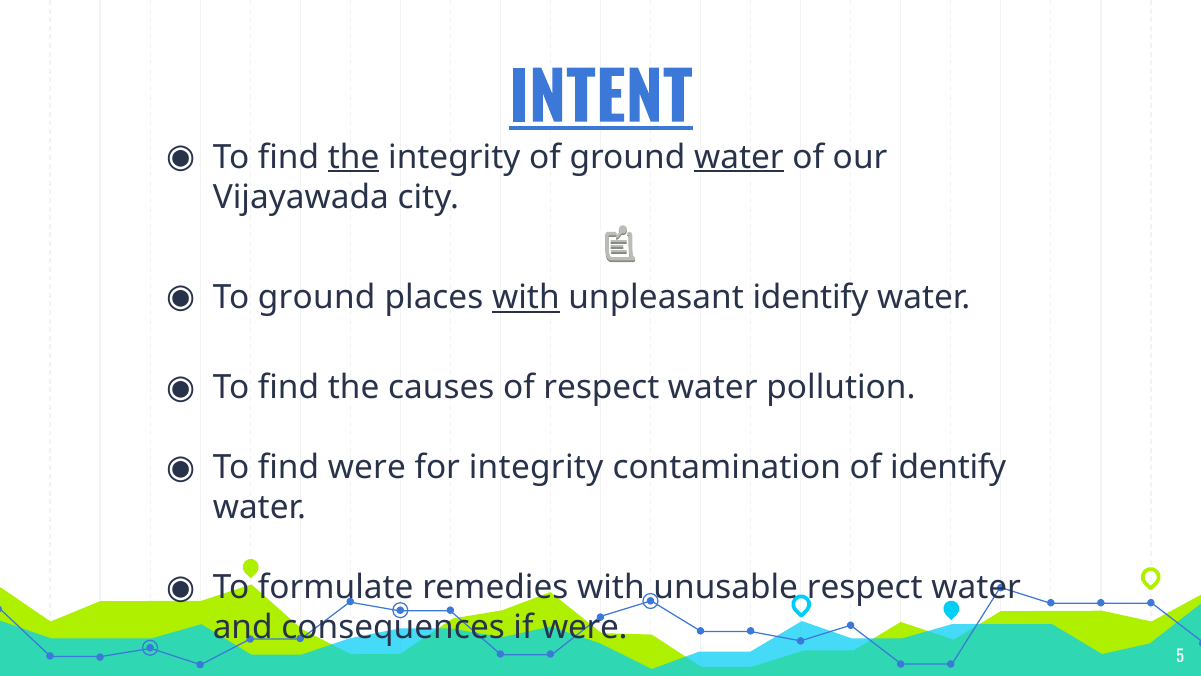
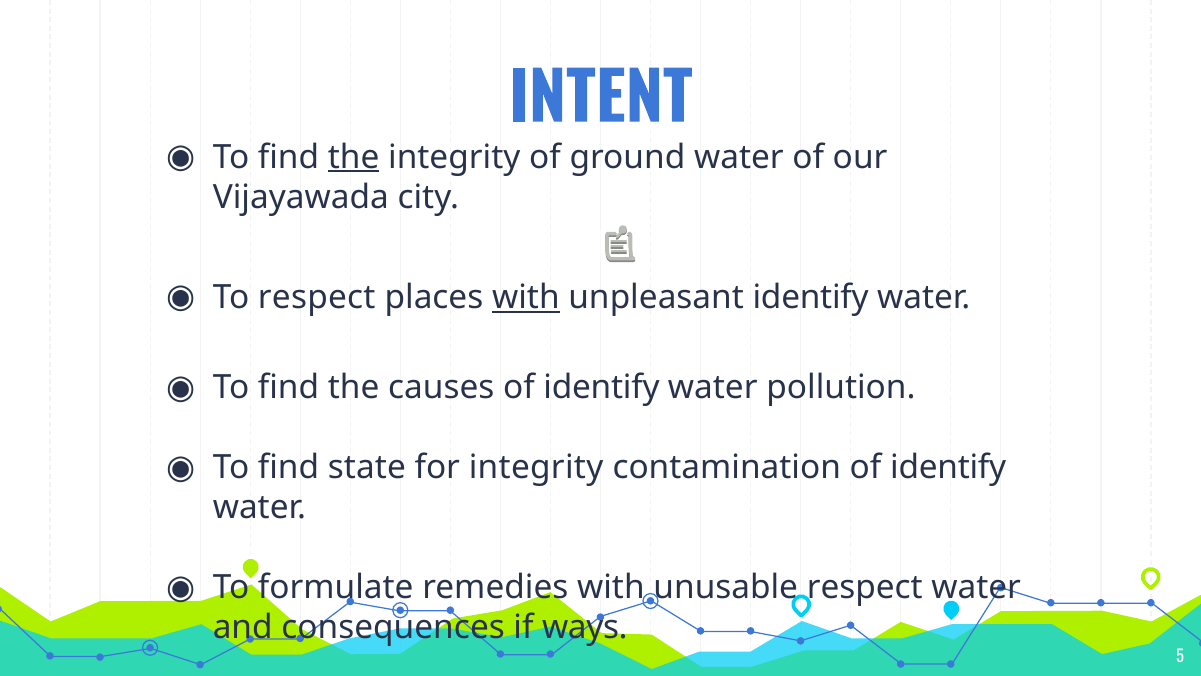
INTENT underline: present -> none (601, 100)
water underline: present -> none (739, 157)
To ground: ground -> respect (317, 297)
causes of respect: respect -> identify (601, 387)
find were: were -> state (367, 467)
if were: were -> ways (585, 628)
